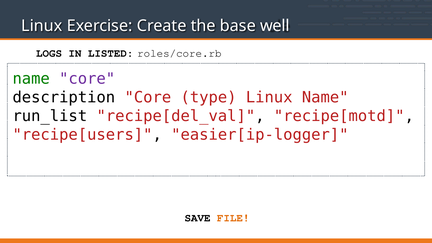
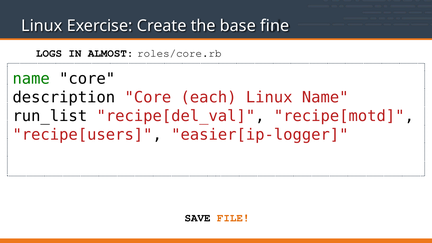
well: well -> fine (275, 26)
LISTED: LISTED -> ALMOST (111, 53)
core colour: purple -> black (87, 79)
type: type -> each (209, 97)
